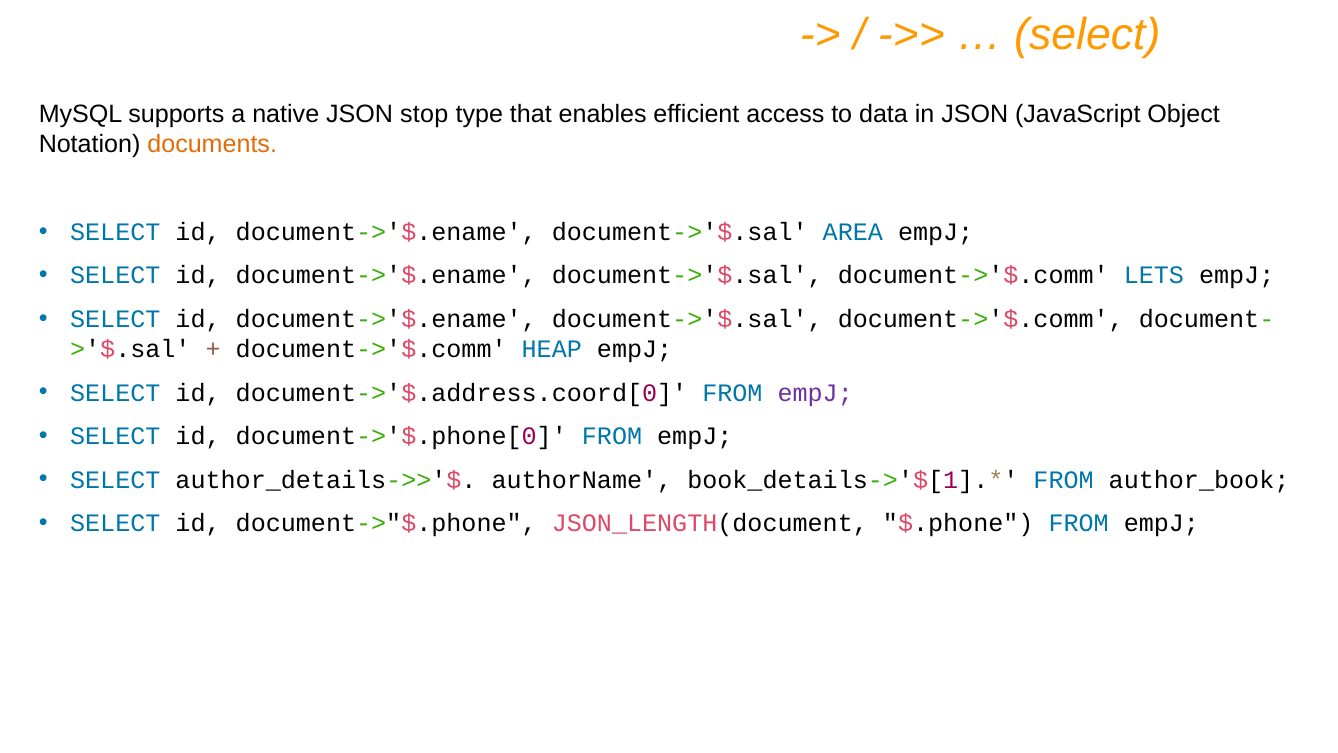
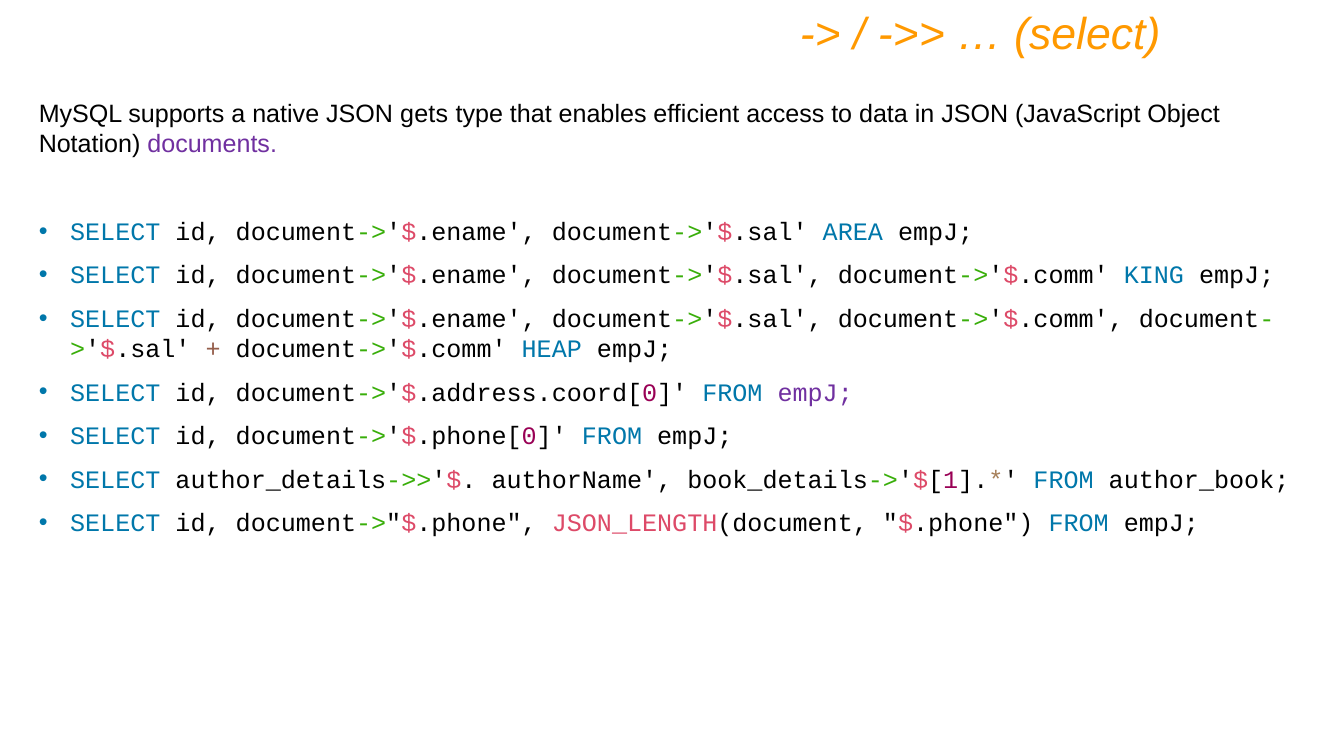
stop: stop -> gets (424, 114)
documents colour: orange -> purple (212, 144)
LETS: LETS -> KING (1154, 276)
